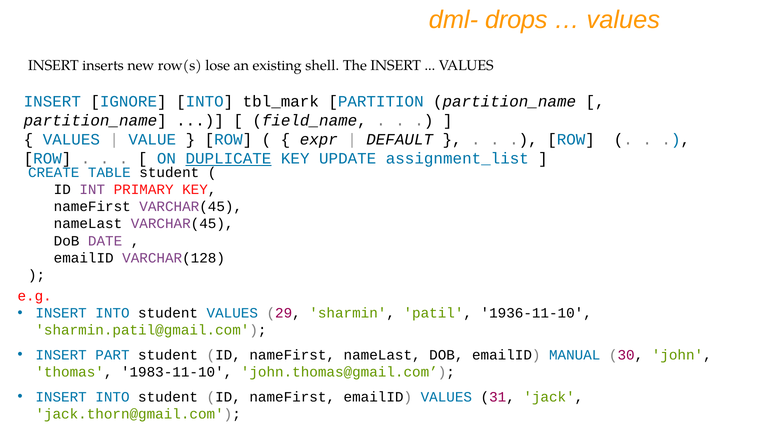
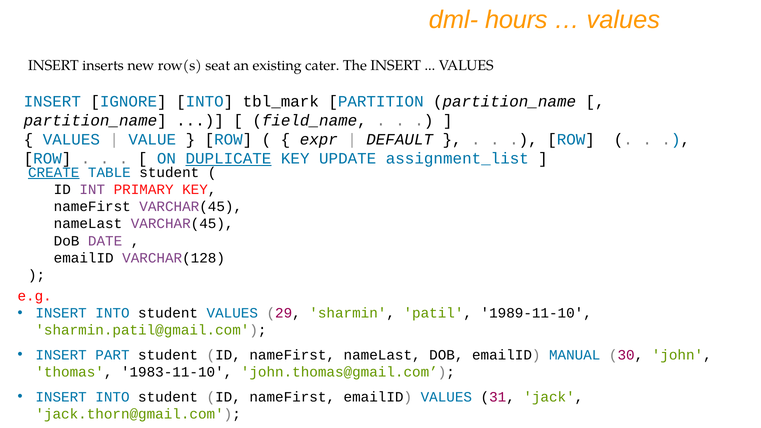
drops: drops -> hours (516, 20)
lose: lose -> seat (218, 66)
shell: shell -> cater (322, 66)
CREATE underline: none -> present (54, 172)
1936-11-10: 1936-11-10 -> 1989-11-10 (536, 313)
